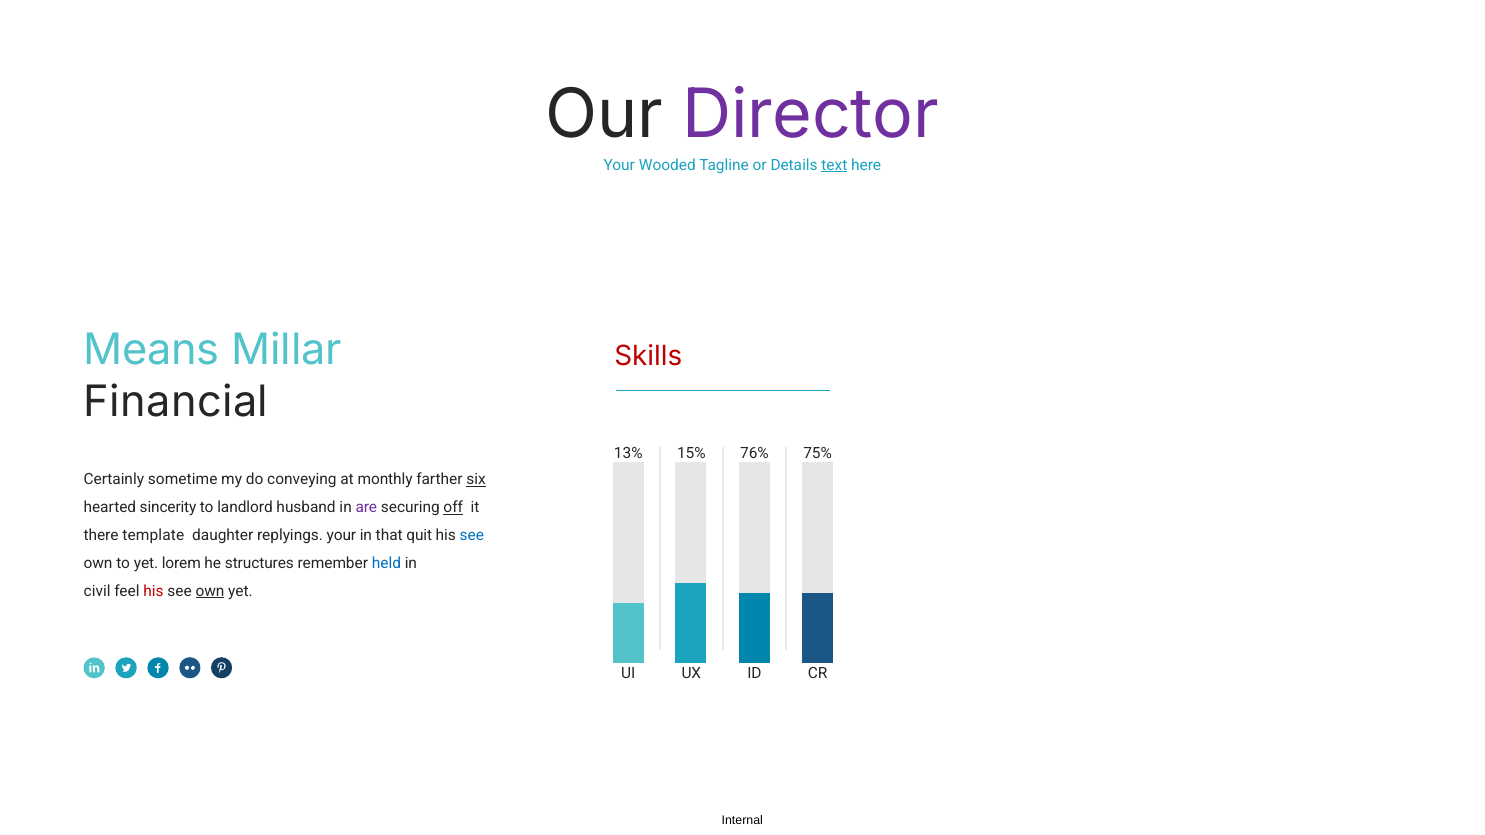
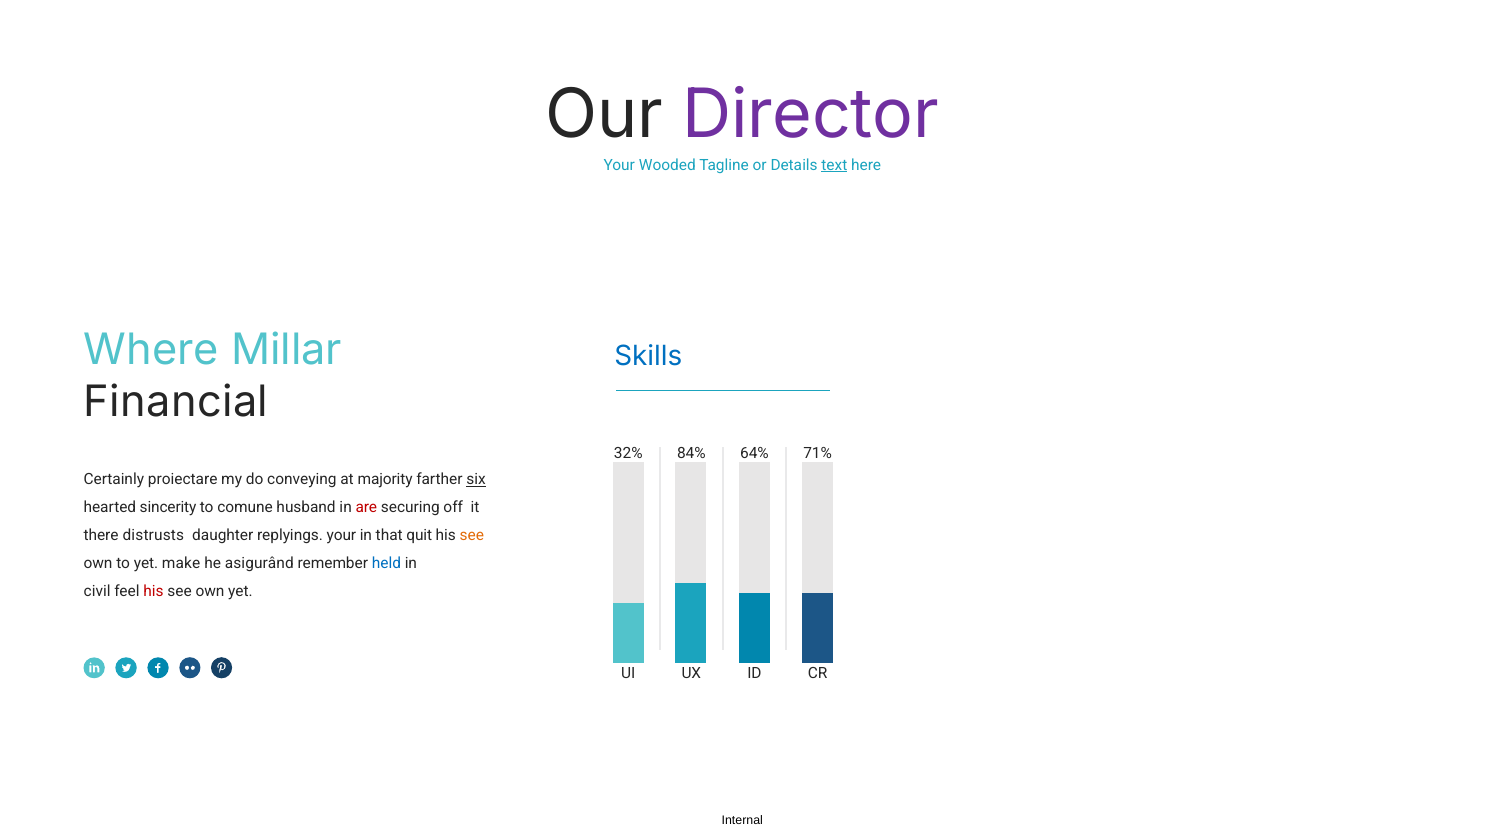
Means: Means -> Where (151, 351)
Skills colour: red -> blue (648, 356)
13%: 13% -> 32% (628, 454)
15%: 15% -> 84% (691, 454)
76%: 76% -> 64% (754, 454)
75%: 75% -> 71% (818, 454)
sometime: sometime -> proiectare (183, 480)
monthly: monthly -> majority (385, 480)
landlord: landlord -> comune (245, 508)
are colour: purple -> red (366, 508)
off underline: present -> none (453, 508)
template: template -> distrusts (153, 536)
see colour: blue -> orange (472, 536)
lorem: lorem -> make (181, 564)
structures: structures -> asigurând (259, 564)
own underline: present -> none (210, 591)
